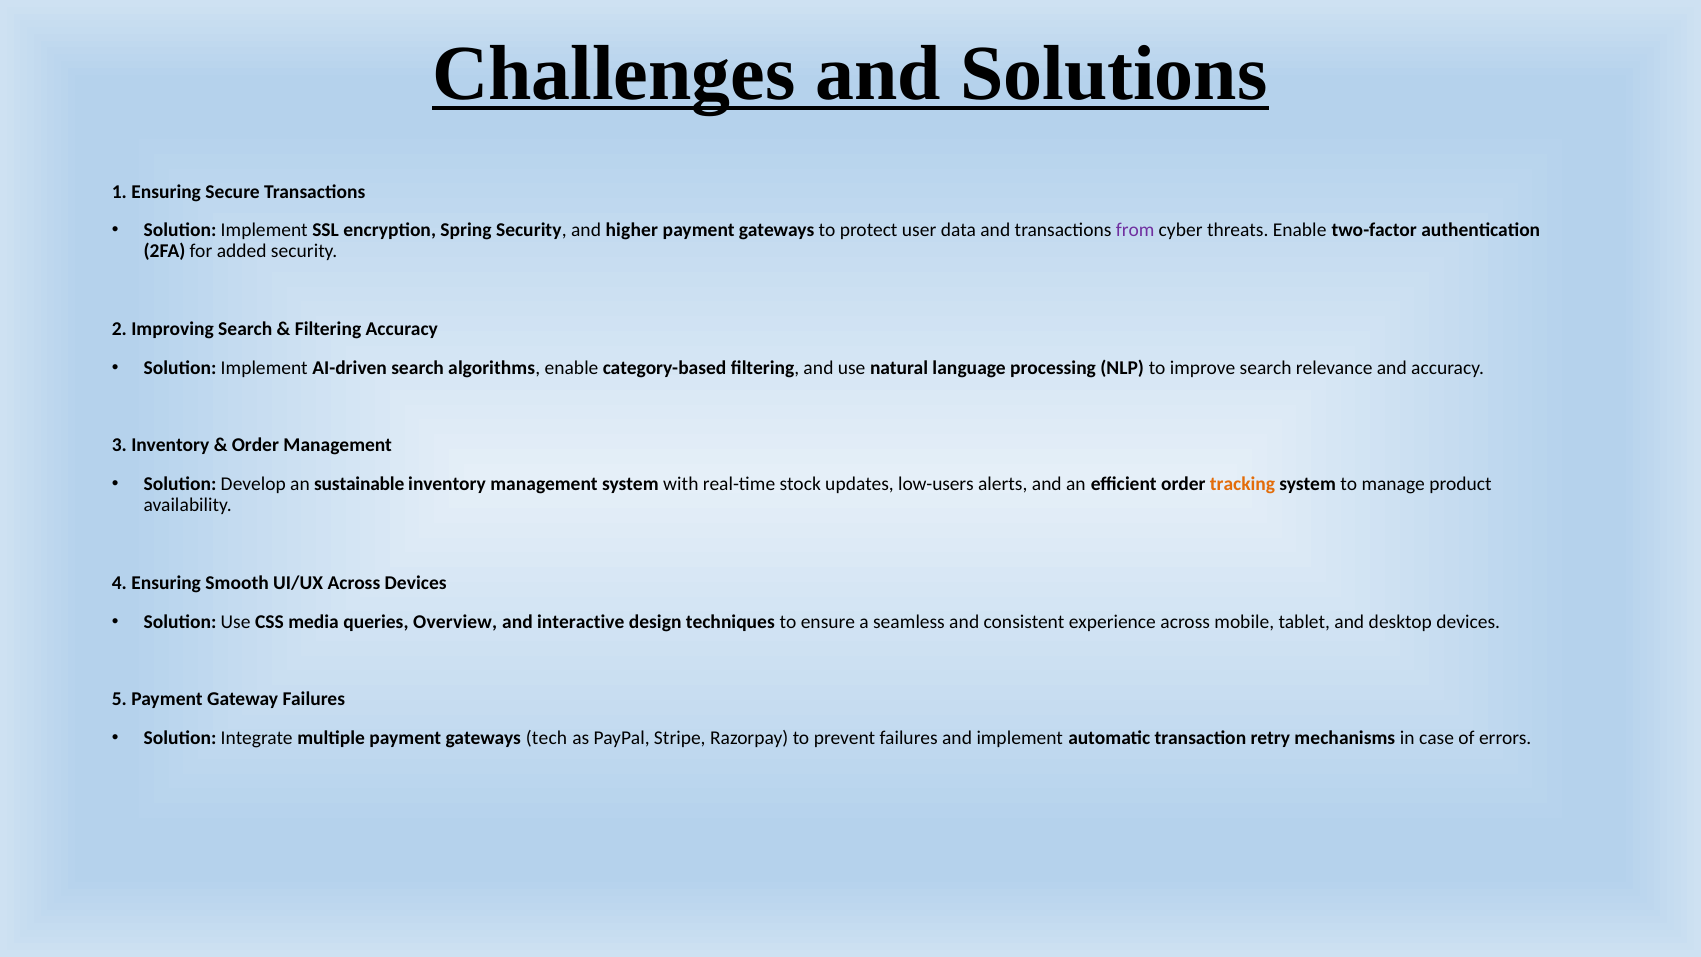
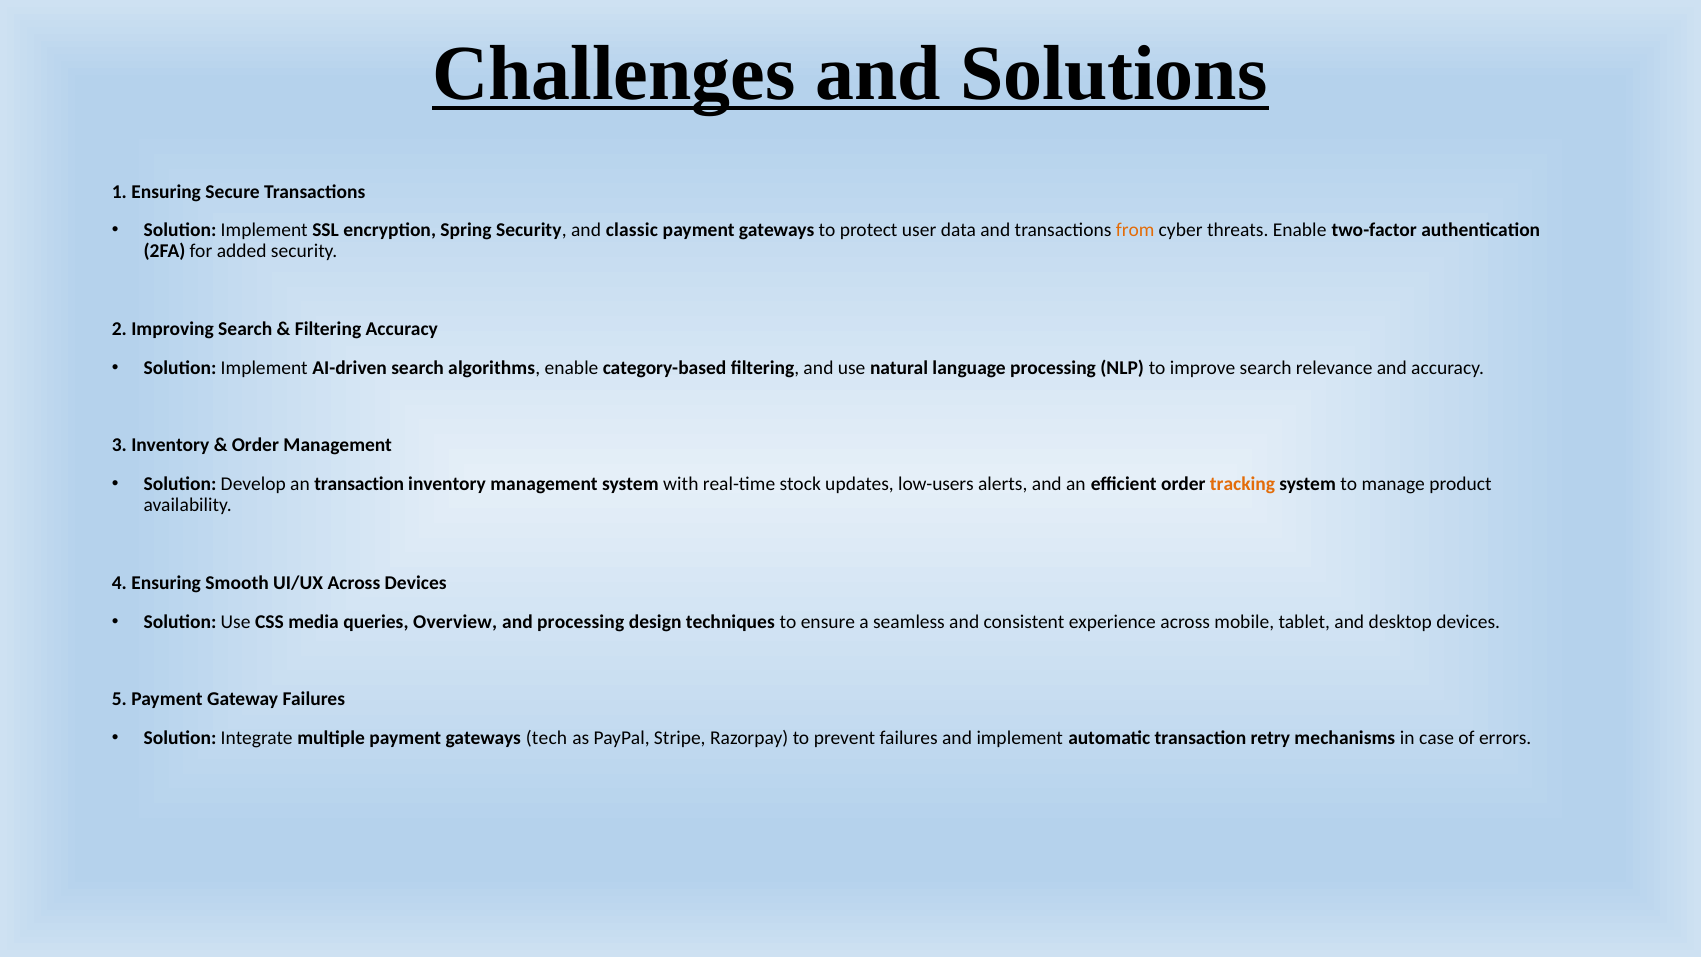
higher: higher -> classic (632, 230)
from colour: purple -> orange (1135, 230)
an sustainable: sustainable -> transaction (359, 484)
and interactive: interactive -> processing (581, 621)
